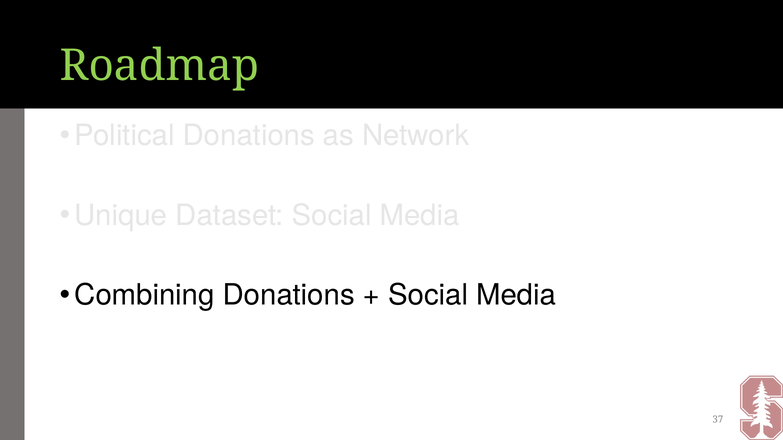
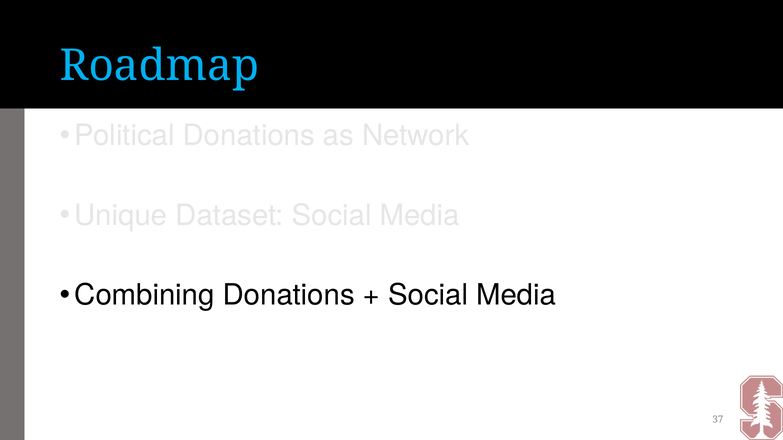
Roadmap colour: light green -> light blue (159, 66)
